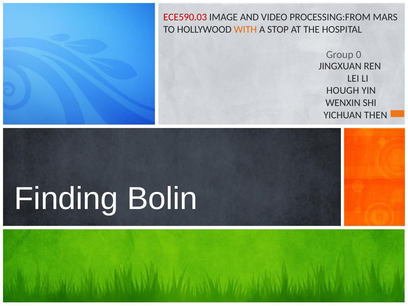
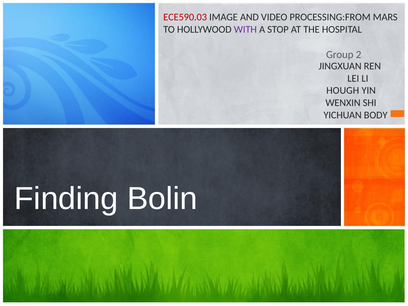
WITH colour: orange -> purple (245, 29)
0: 0 -> 2 (359, 55)
THEN: THEN -> BODY (376, 115)
